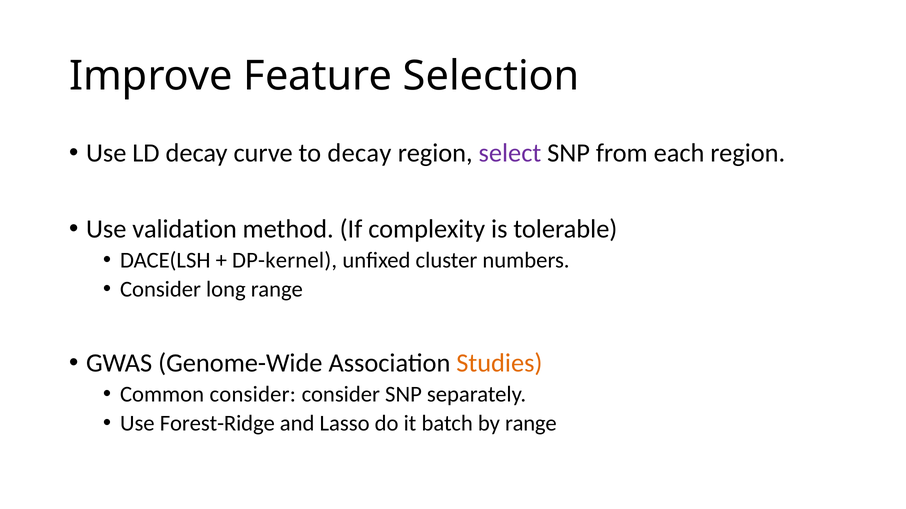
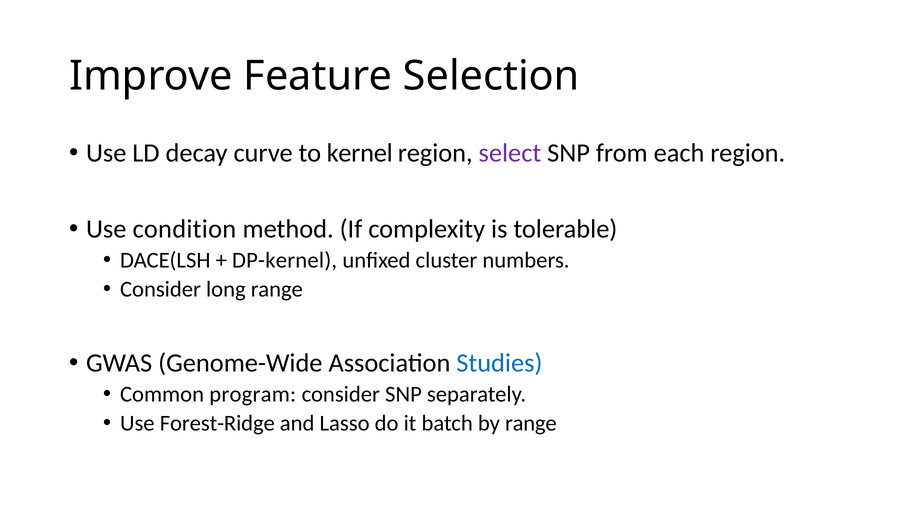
to decay: decay -> kernel (360, 153)
validation: validation -> condition (184, 229)
Studies colour: orange -> blue (499, 363)
Common consider: consider -> program (253, 395)
